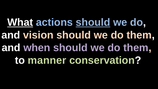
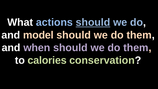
What underline: present -> none (20, 22)
vision: vision -> model (38, 35)
manner: manner -> calories (47, 60)
